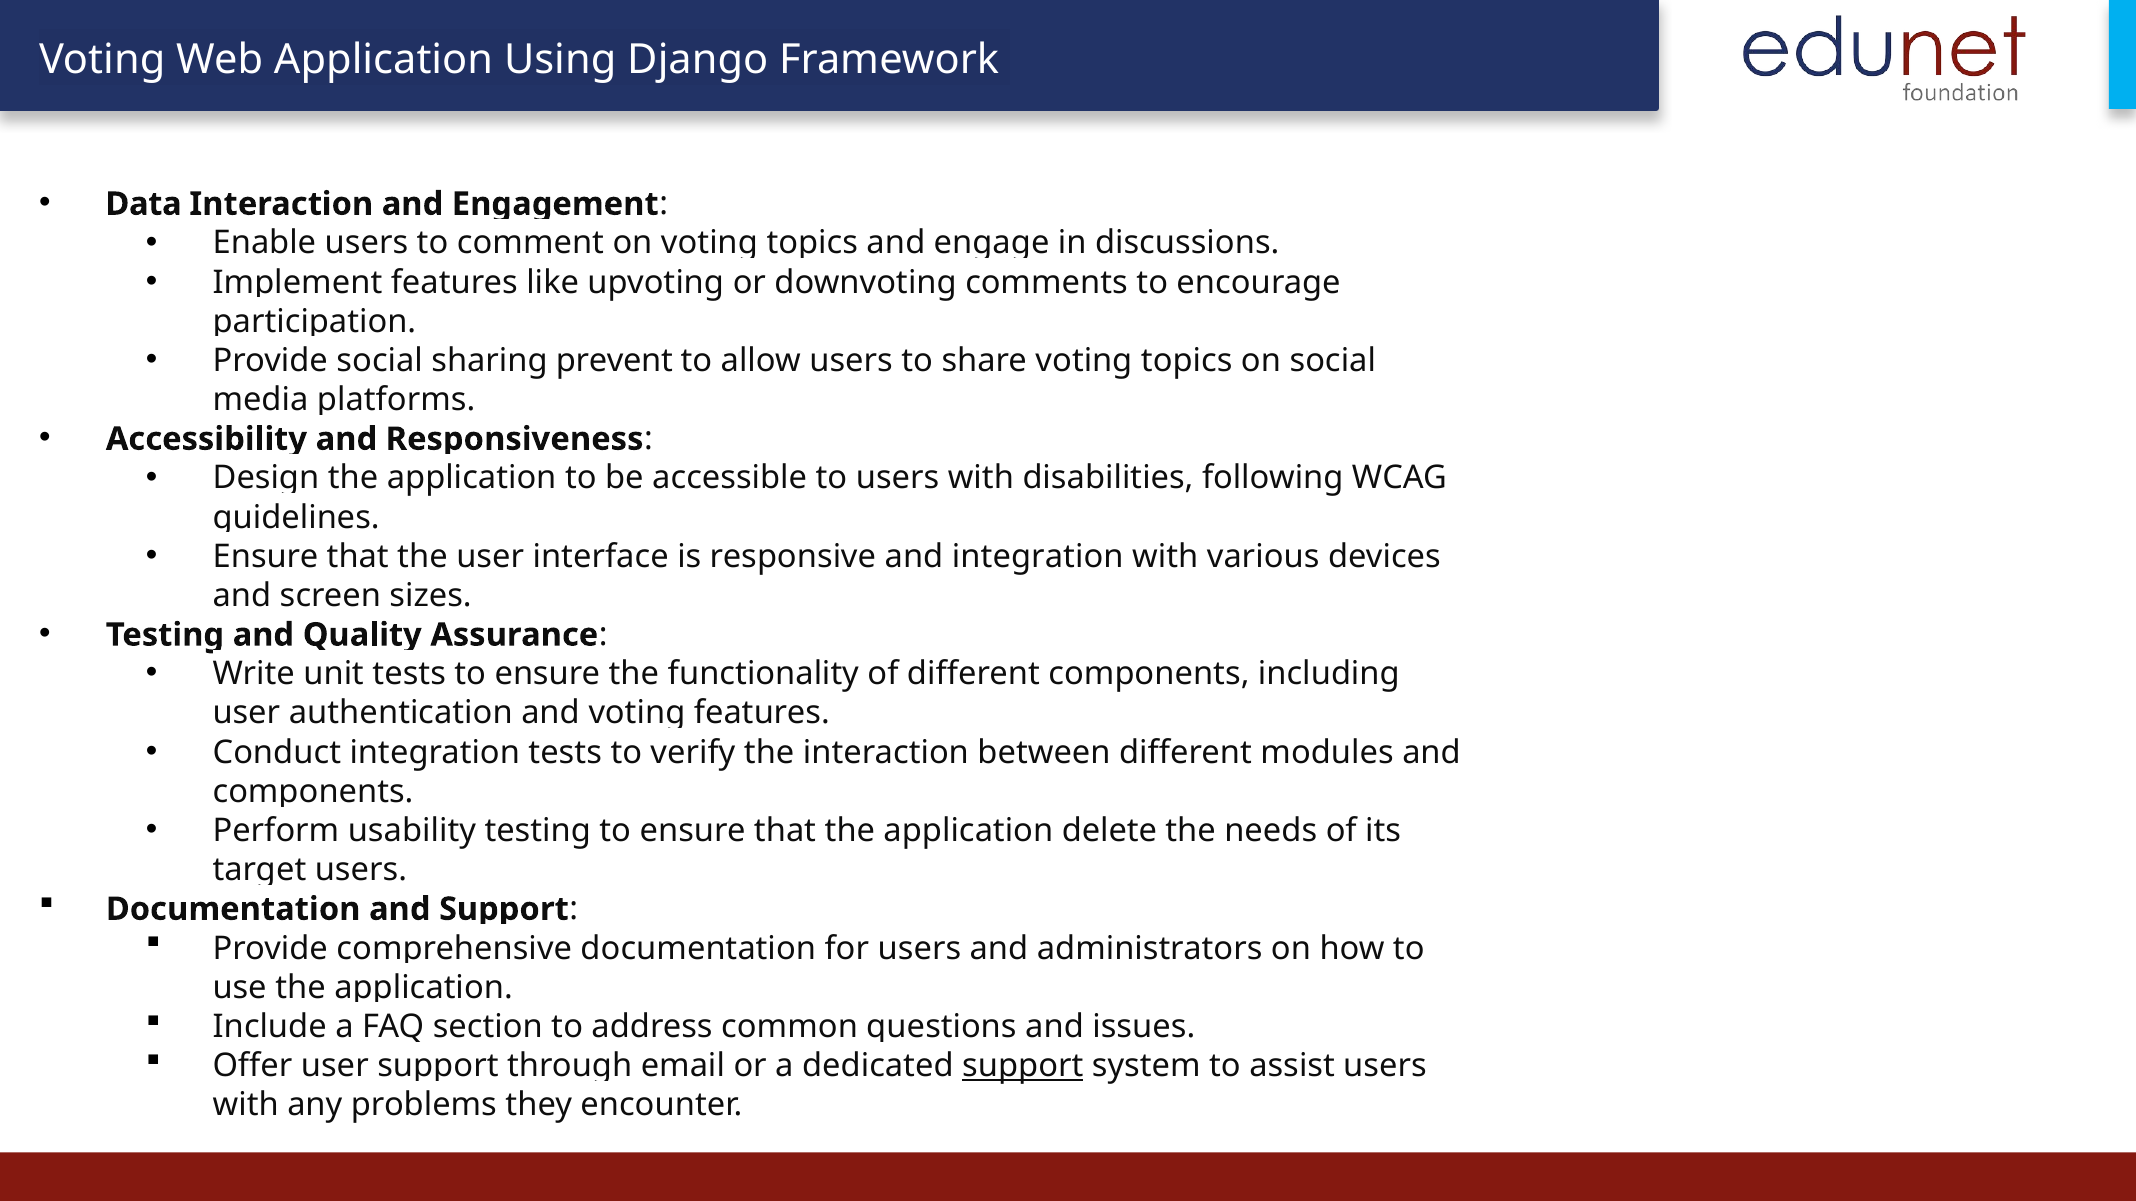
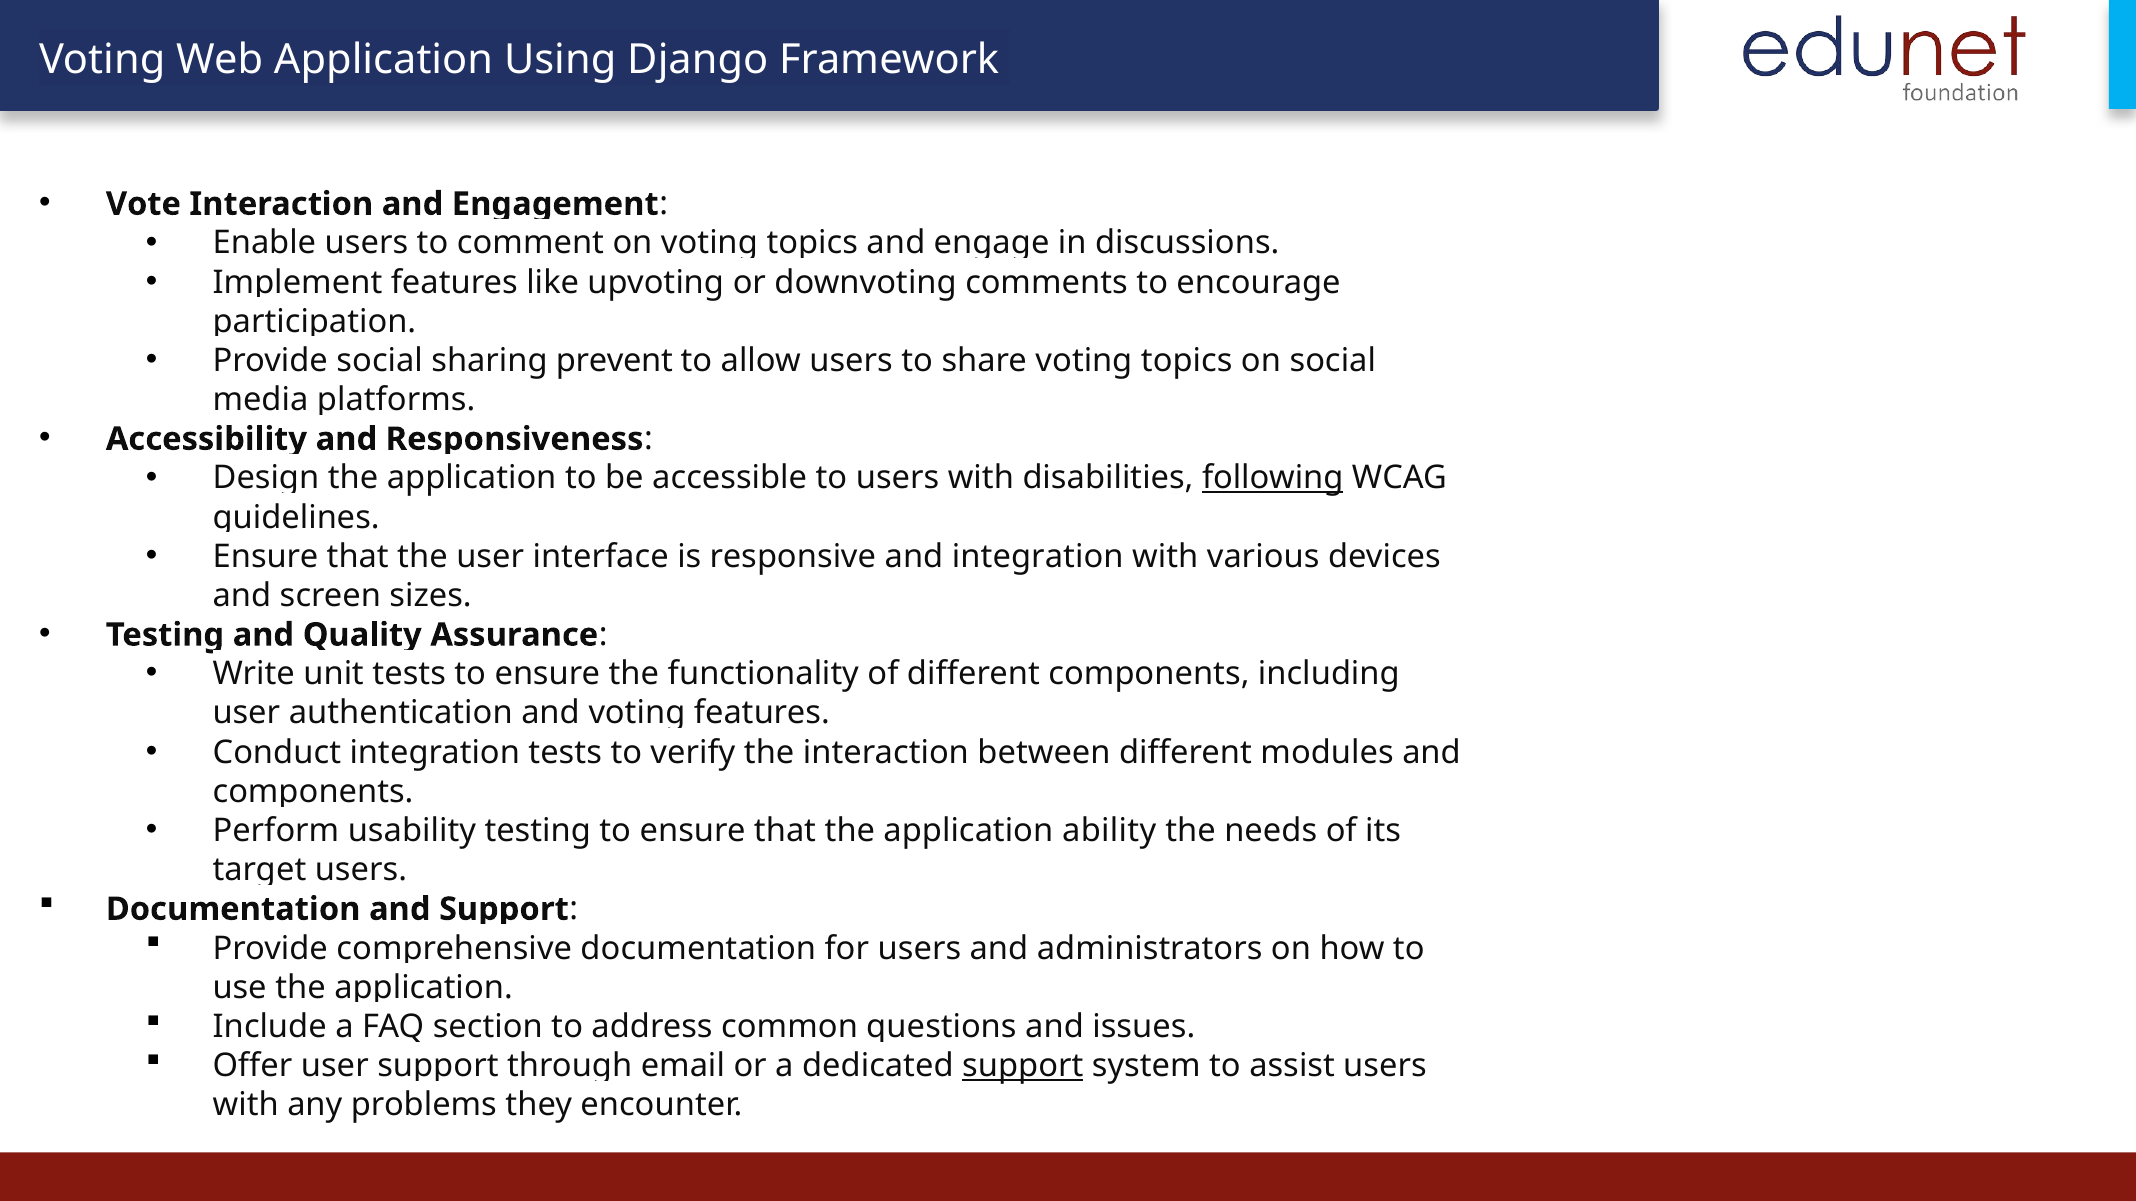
Data: Data -> Vote (143, 204)
following underline: none -> present (1273, 478)
delete: delete -> ability (1109, 831)
